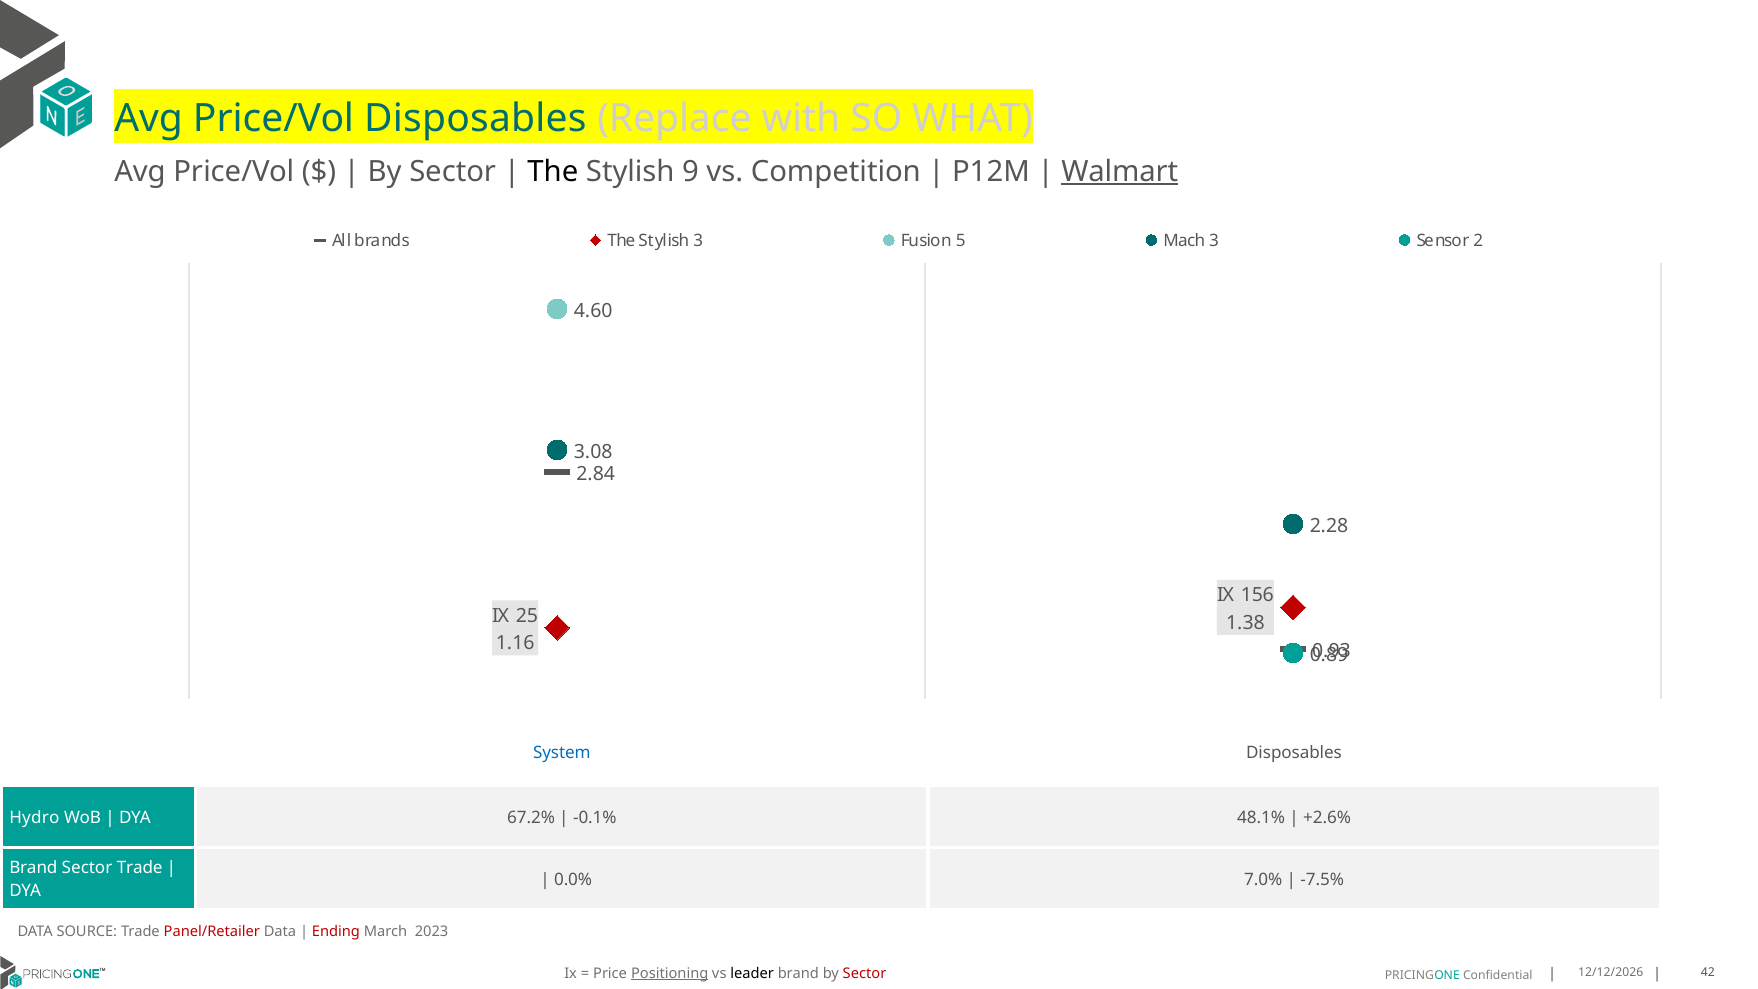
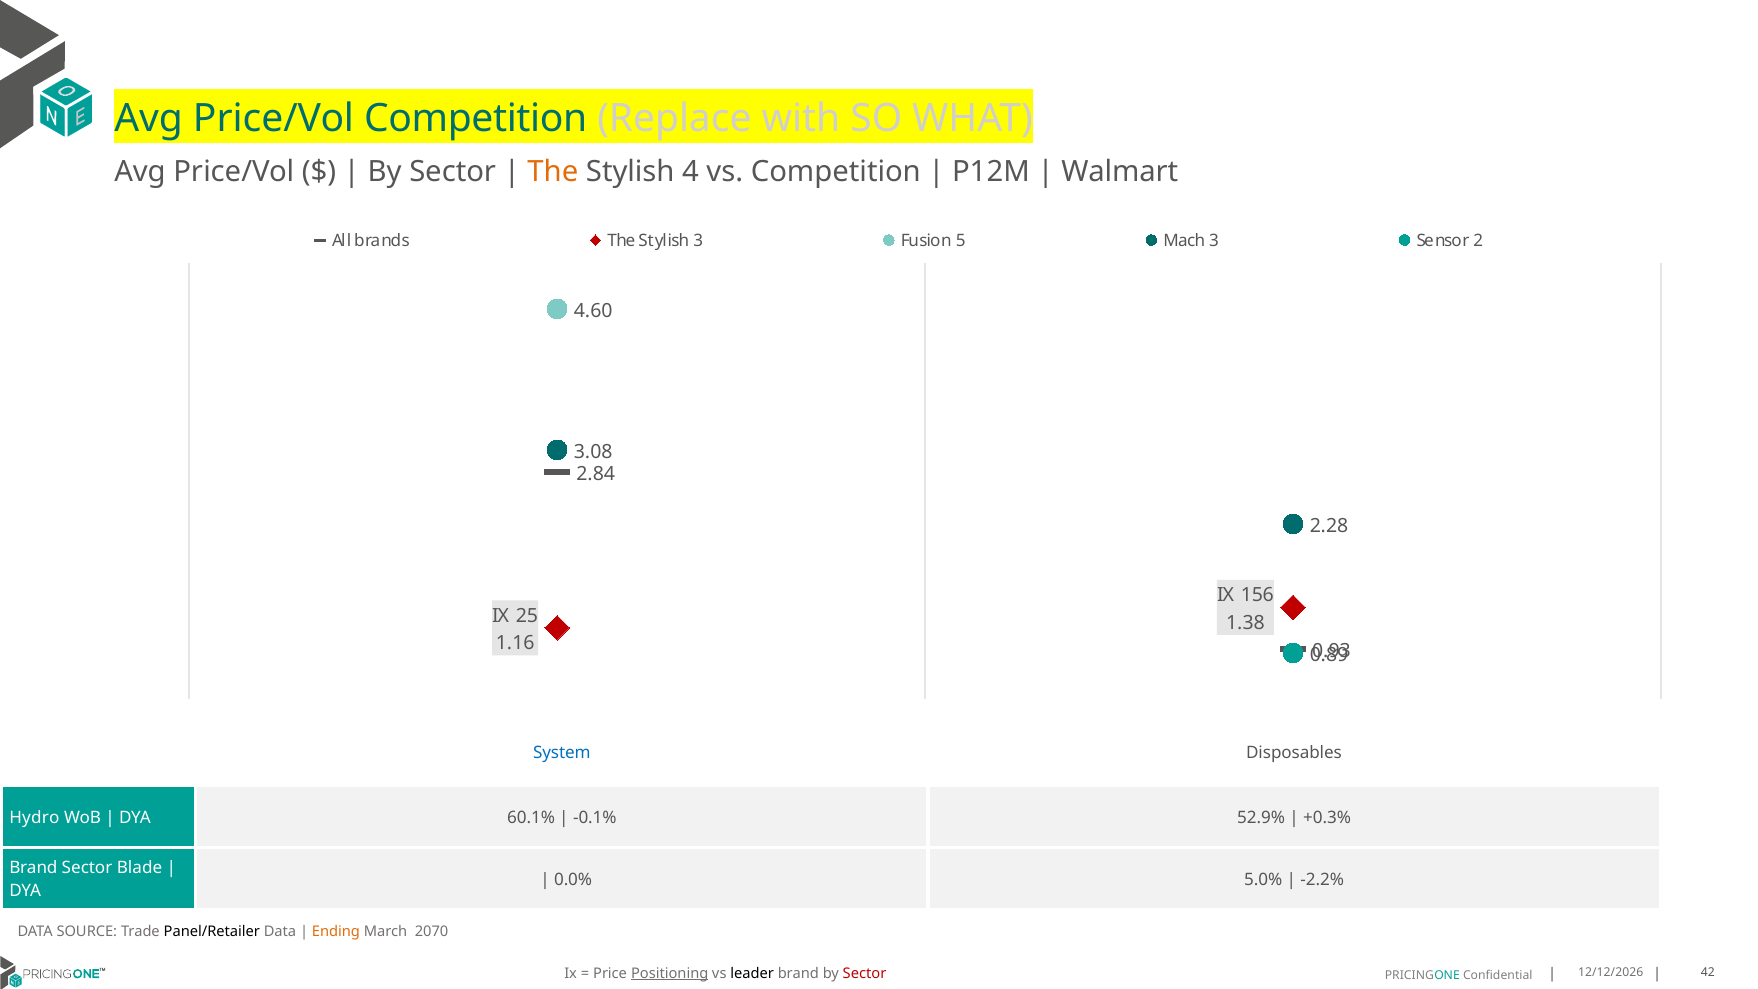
Price/Vol Disposables: Disposables -> Competition (476, 118)
The colour: black -> orange (553, 171)
9: 9 -> 4 (691, 171)
Walmart underline: present -> none (1120, 171)
67.2%: 67.2% -> 60.1% (531, 817)
48.1%: 48.1% -> 52.9% (1261, 817)
+2.6%: +2.6% -> +0.3% (1327, 817)
Sector Trade: Trade -> Blade (140, 868)
7.0%: 7.0% -> 5.0% (1263, 880)
-7.5%: -7.5% -> -2.2% (1322, 880)
Panel/Retailer colour: red -> black (212, 931)
Ending colour: red -> orange (336, 931)
2023: 2023 -> 2070 (432, 931)
